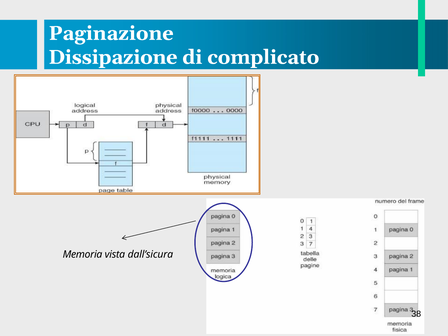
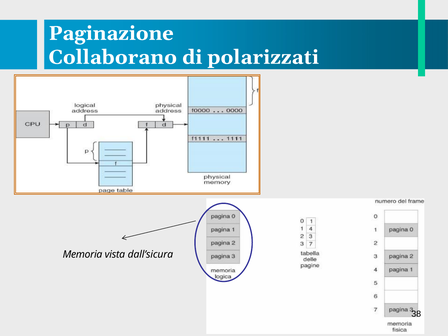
Dissipazione: Dissipazione -> Collaborano (113, 57)
complicato: complicato -> polarizzati (263, 57)
